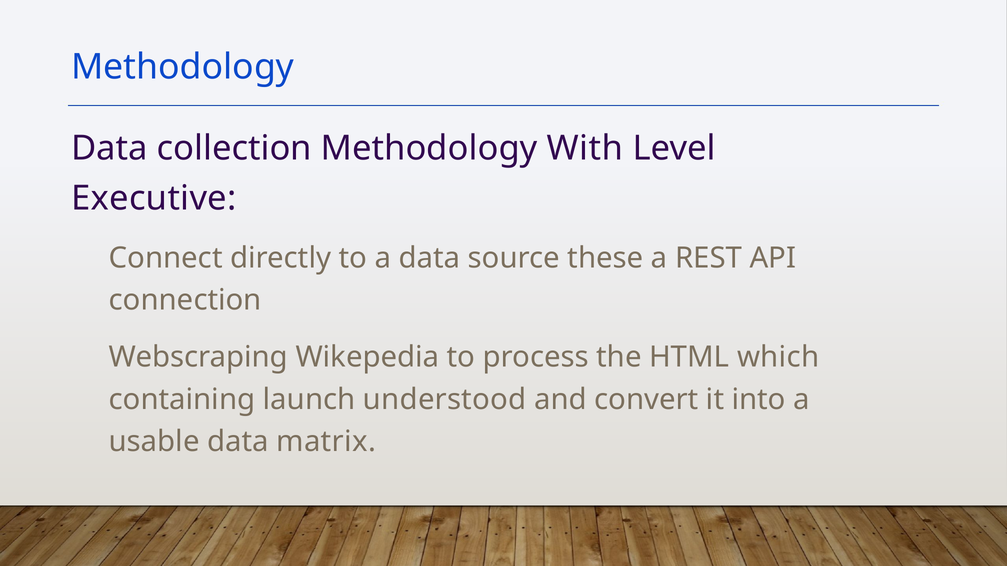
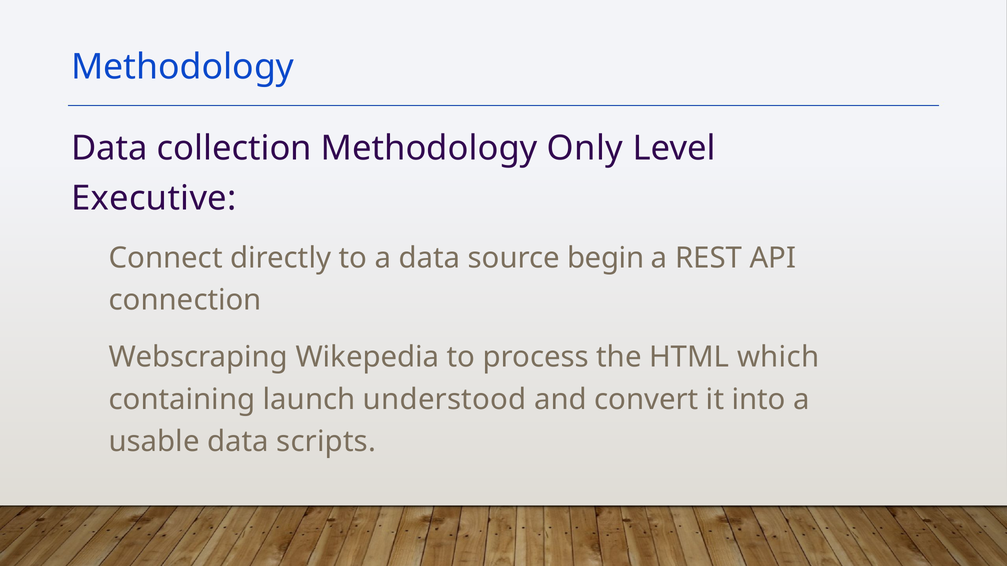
With: With -> Only (585, 149)
these: these -> begin (606, 258)
matrix: matrix -> scripts (326, 442)
